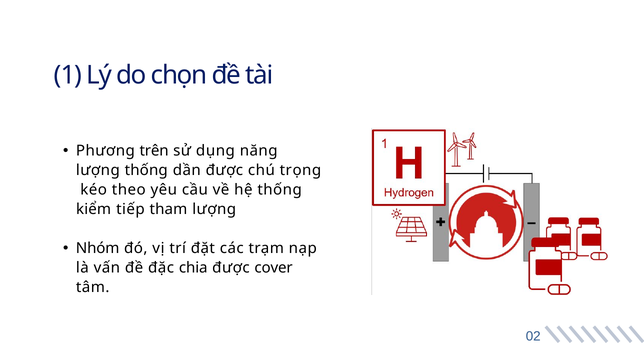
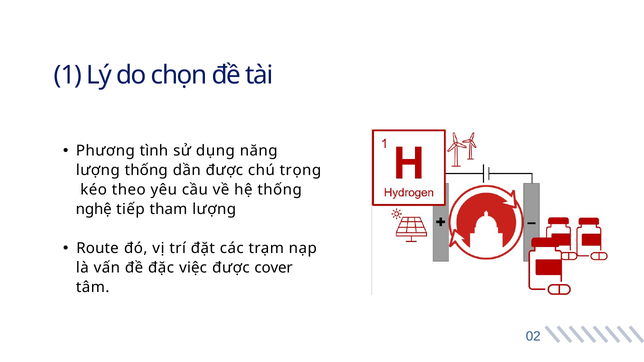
trên: trên -> tình (154, 151)
kiểm: kiểm -> nghệ (94, 210)
Nhóm: Nhóm -> Route (98, 249)
chia: chia -> việc (193, 268)
